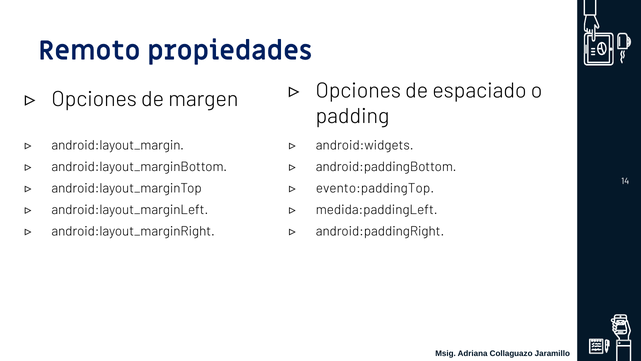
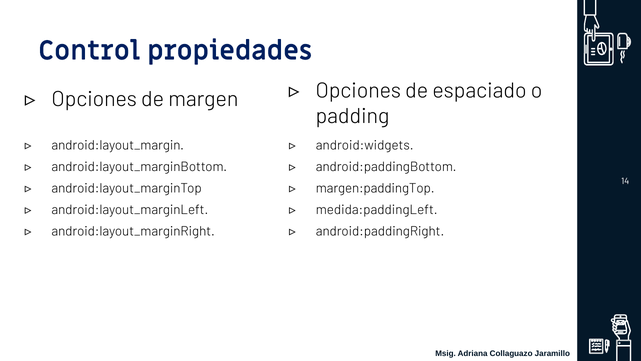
Remoto: Remoto -> Control (89, 51)
evento:paddingTop: evento:paddingTop -> margen:paddingTop (375, 188)
